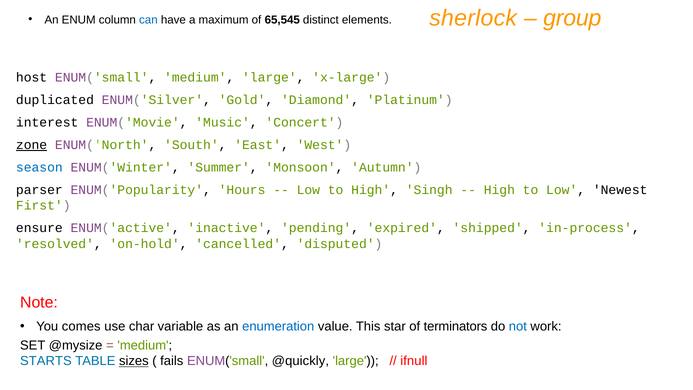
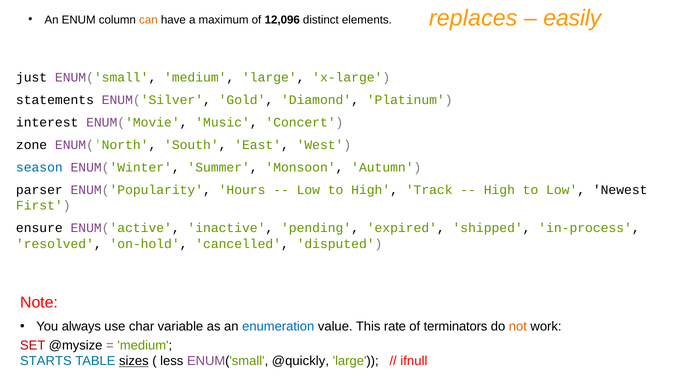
sherlock: sherlock -> replaces (473, 18)
group: group -> easily (572, 18)
can colour: blue -> orange (148, 20)
65,545: 65,545 -> 12,096 (282, 20)
host: host -> just (32, 77)
duplicated: duplicated -> statements (55, 100)
zone underline: present -> none (32, 145)
Singh: Singh -> Track (429, 190)
comes: comes -> always (81, 326)
star: star -> rate (395, 326)
not colour: blue -> orange (518, 326)
SET colour: black -> red (33, 345)
fails: fails -> less (172, 361)
